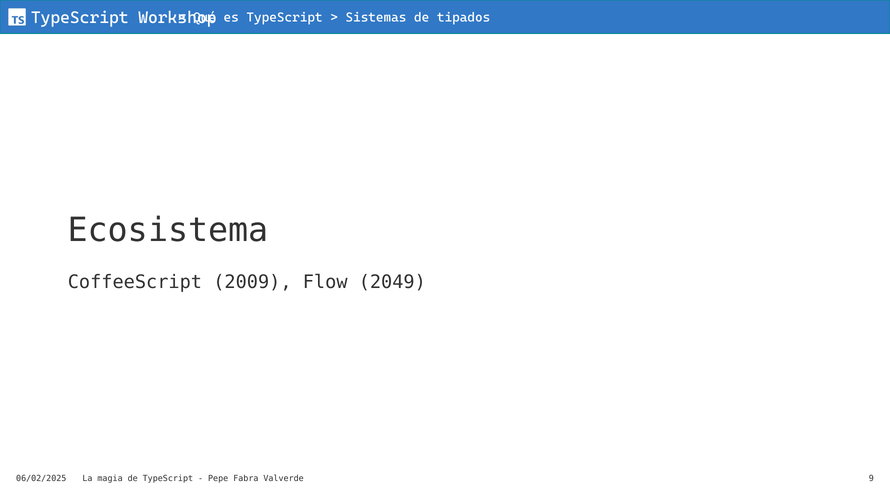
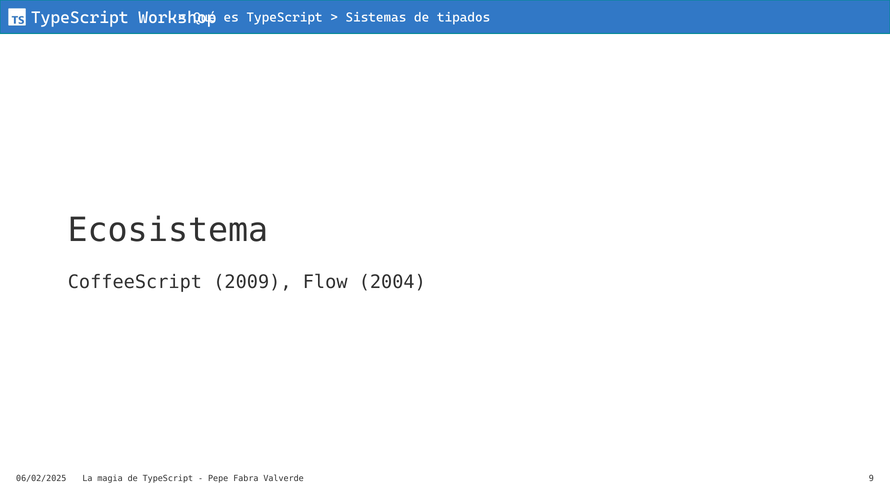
2049: 2049 -> 2004 (392, 282)
